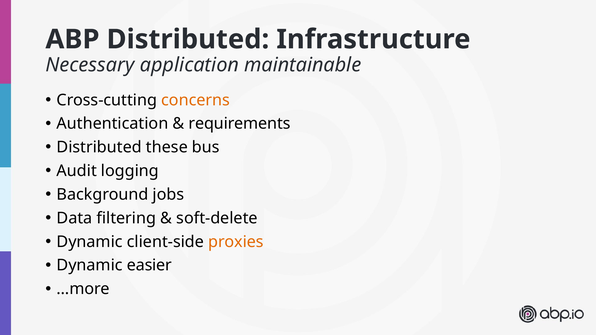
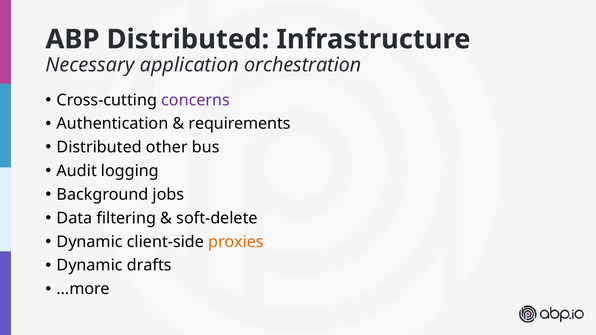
maintainable: maintainable -> orchestration (303, 65)
concerns colour: orange -> purple (196, 100)
these: these -> other (167, 147)
easier: easier -> drafts (149, 266)
